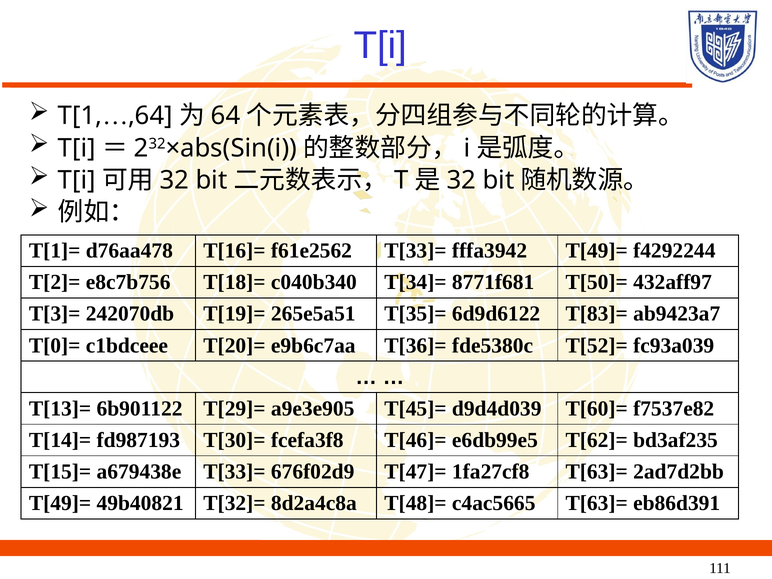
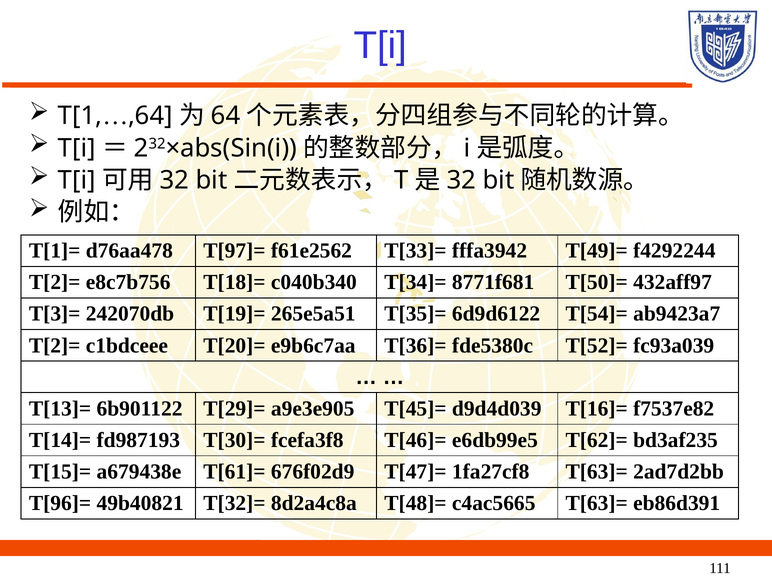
T[16]=: T[16]= -> T[97]= (234, 251)
T[83]=: T[83]= -> T[54]= (597, 314)
T[0]=: T[0]= -> T[2]= (55, 345)
T[60]=: T[60]= -> T[16]= (597, 409)
a679438e T[33]=: T[33]= -> T[61]= (234, 472)
T[49]=: T[49]= -> T[96]= (60, 503)
